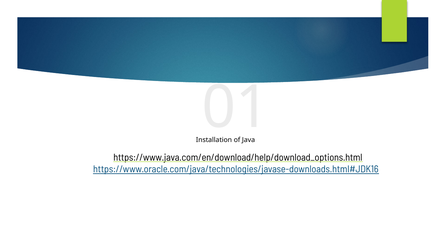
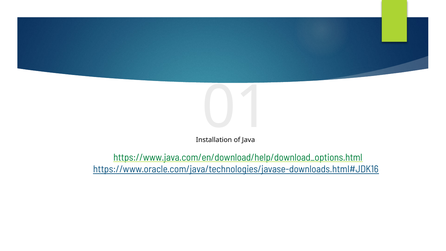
https://www.java.com/en/download/help/download_options.html colour: black -> green (238, 157)
